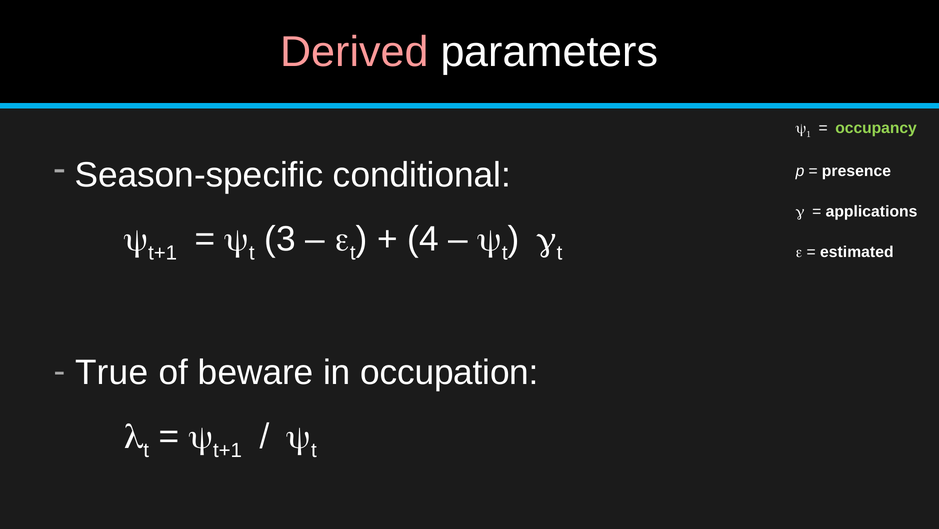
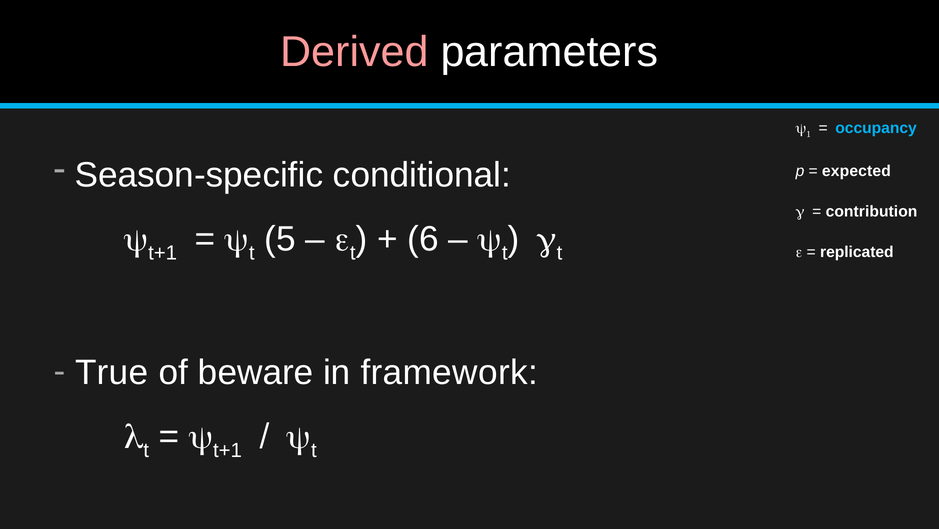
occupancy colour: light green -> light blue (876, 128)
presence: presence -> expected (856, 171)
applications: applications -> contribution (872, 211)
3: 3 -> 5 (280, 239)
4: 4 -> 6 (423, 239)
estimated: estimated -> replicated (857, 252)
occupation: occupation -> framework (449, 372)
